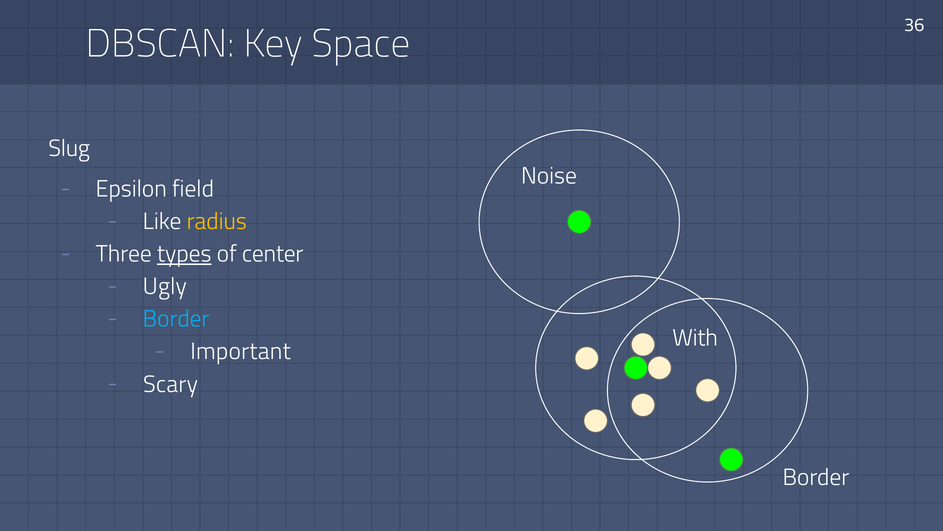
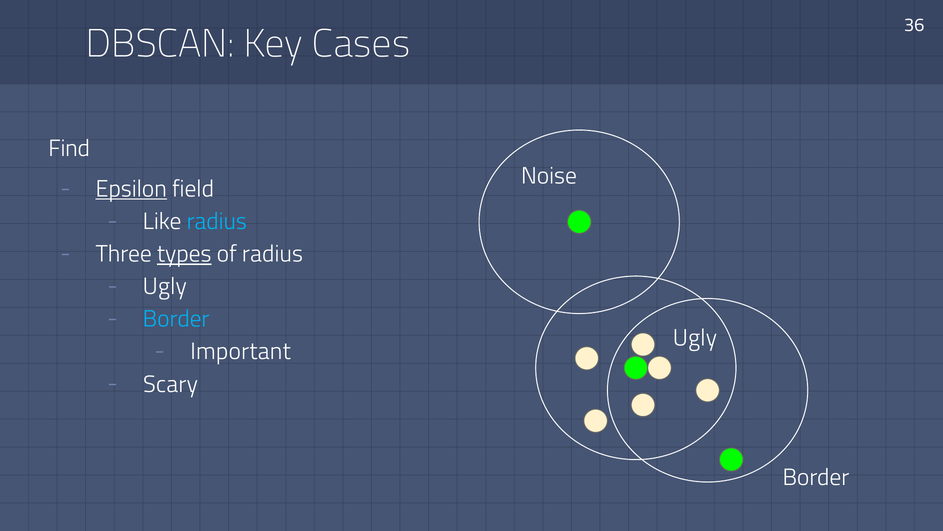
Space: Space -> Cases (361, 44)
Slug: Slug -> Find (69, 148)
Epsilon underline: none -> present (131, 189)
radius colour: yellow -> light blue (217, 221)
of center: center -> radius (273, 254)
With: With -> Ugly (695, 338)
